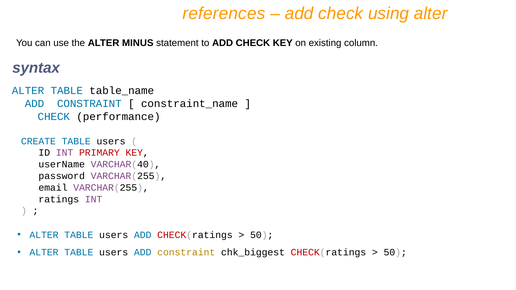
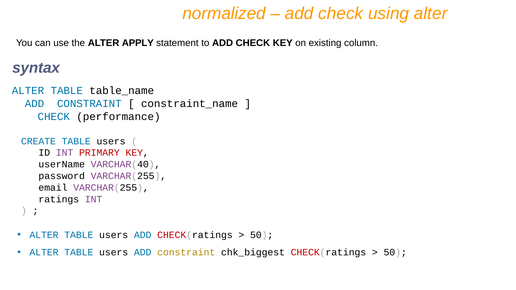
references: references -> normalized (224, 13)
MINUS: MINUS -> APPLY (138, 43)
